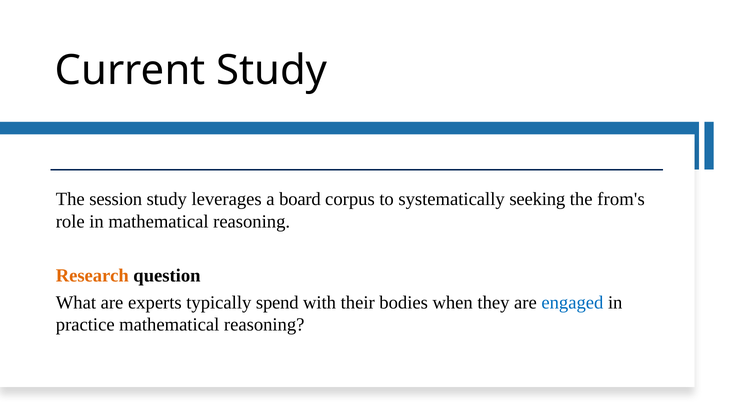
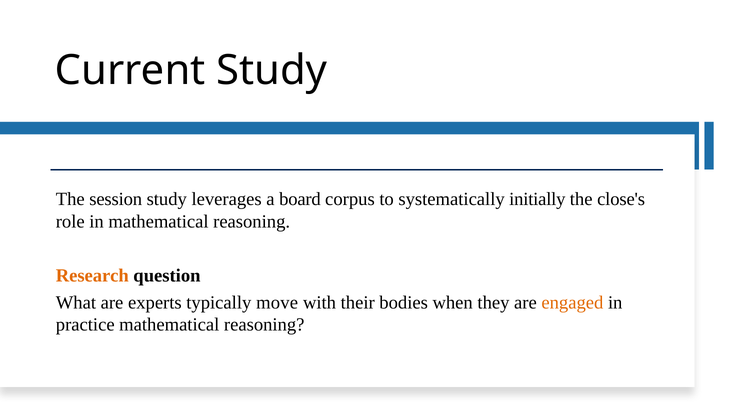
seeking: seeking -> initially (537, 200)
from's: from's -> close's (621, 200)
spend: spend -> move (277, 303)
engaged colour: blue -> orange (572, 303)
